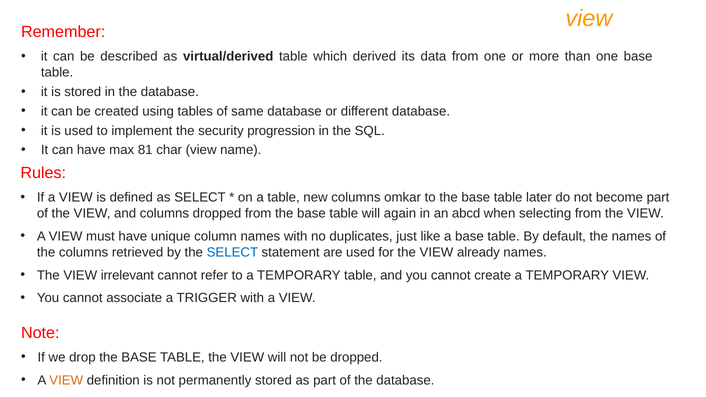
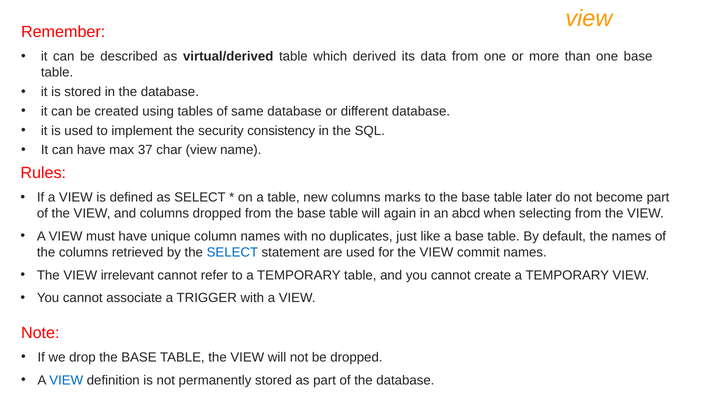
progression: progression -> consistency (281, 131)
81: 81 -> 37 (145, 150)
omkar: omkar -> marks (403, 198)
already: already -> commit (478, 252)
VIEW colour: orange -> blue (66, 380)
